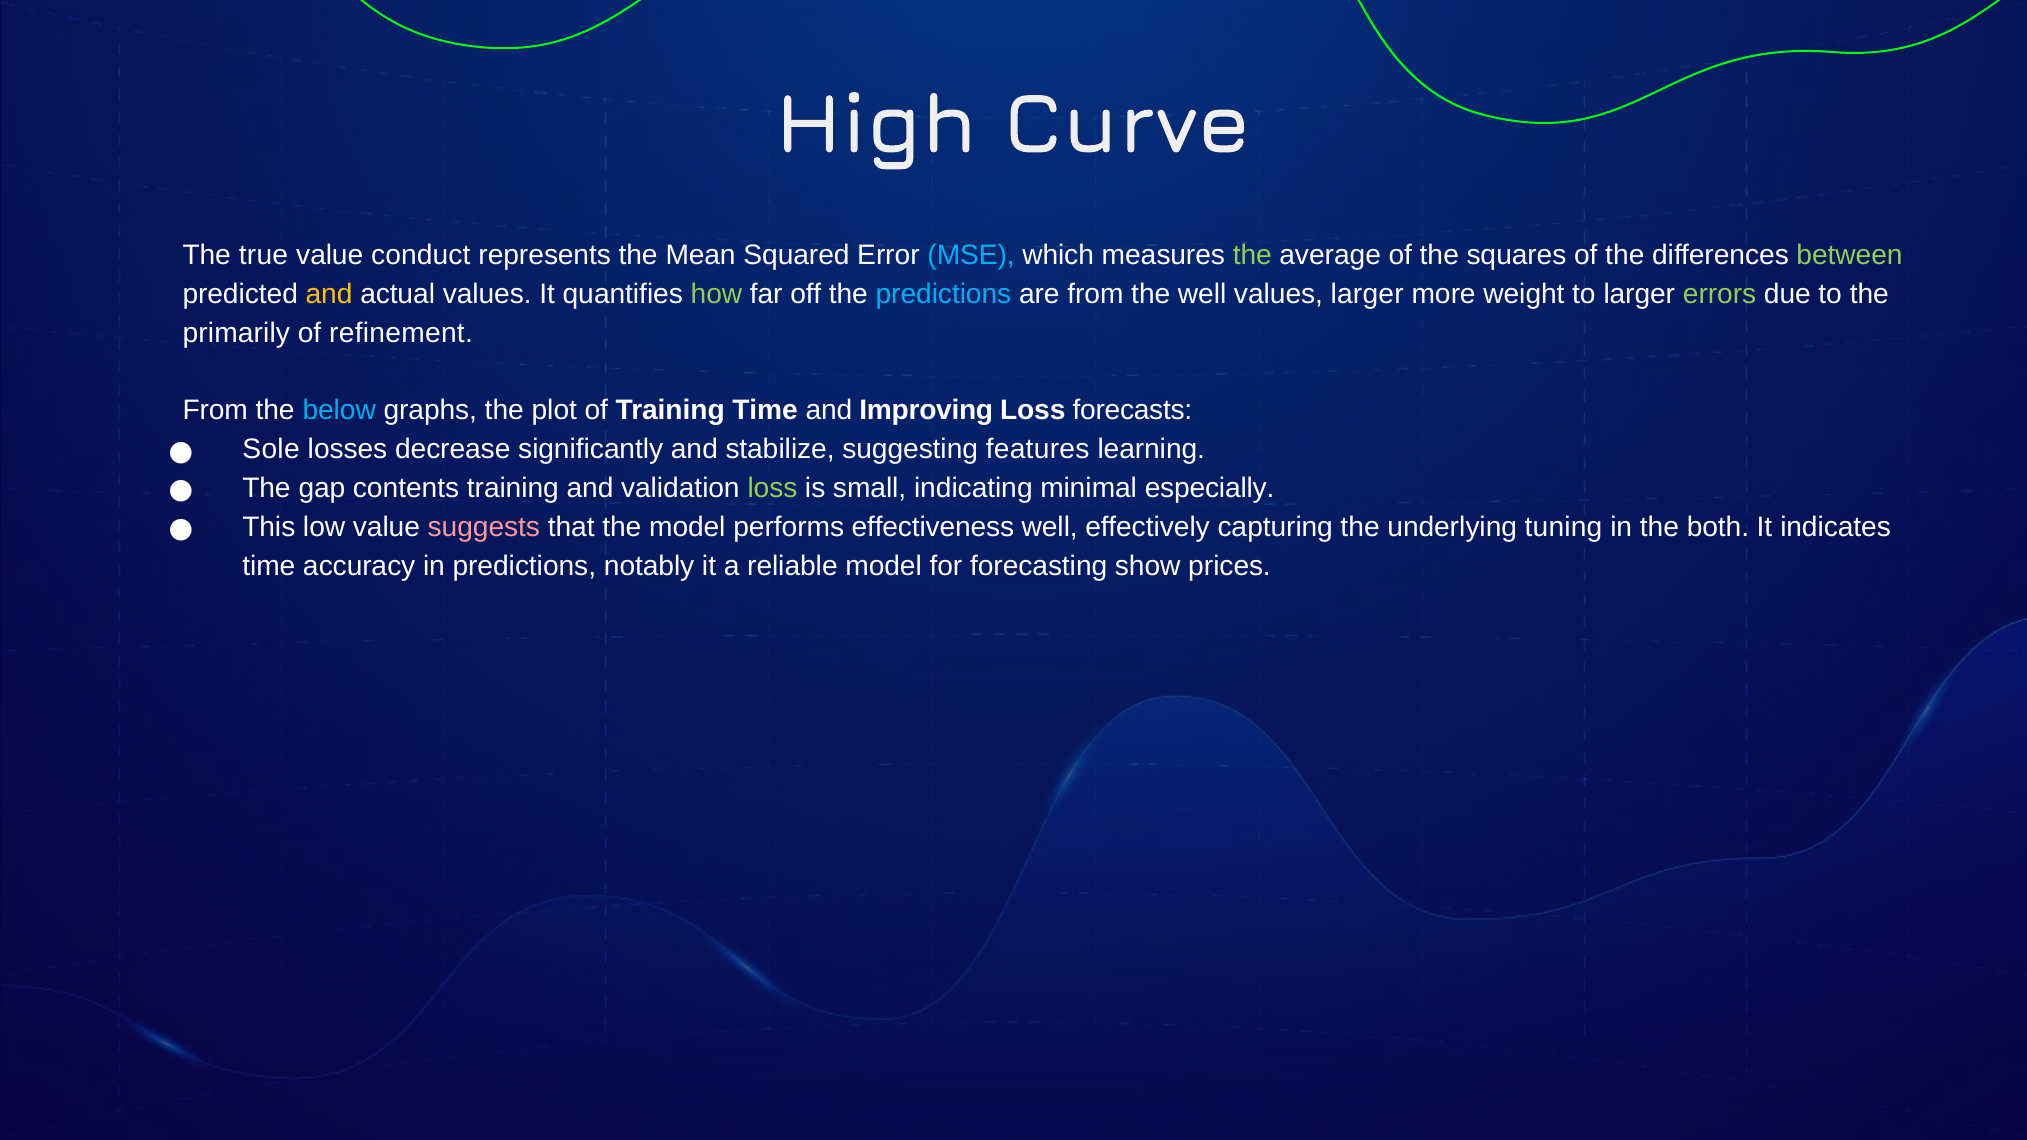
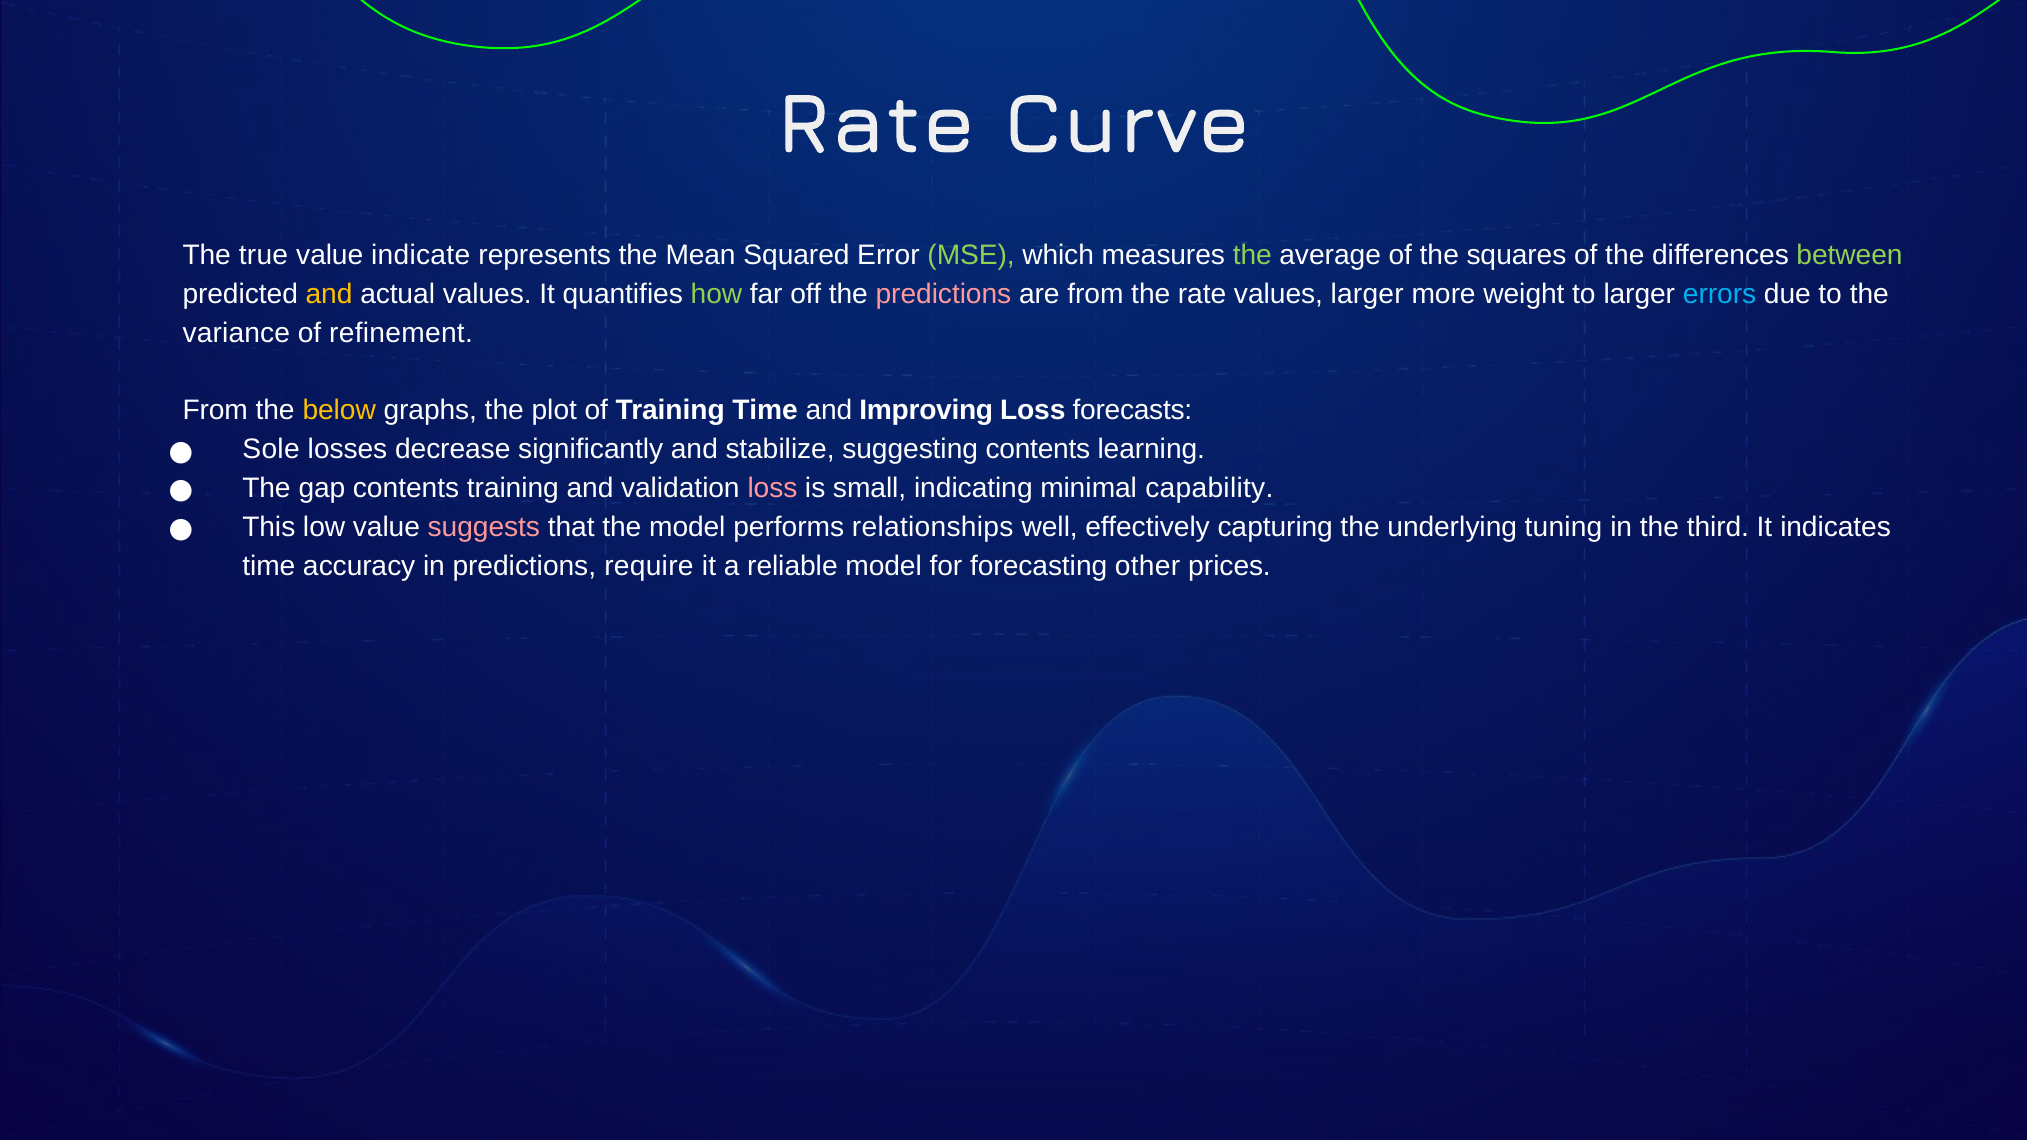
High: High -> Rate (876, 125)
conduct: conduct -> indicate (421, 255)
MSE colour: light blue -> light green (971, 255)
predictions colour: light blue -> pink (943, 294)
the well: well -> rate (1202, 294)
errors colour: light green -> light blue (1720, 294)
primarily: primarily -> variance (236, 333)
below colour: light blue -> yellow (339, 411)
suggesting features: features -> contents (1038, 449)
loss colour: light green -> pink (773, 488)
especially: especially -> capability (1209, 488)
effectiveness: effectiveness -> relationships (933, 527)
both: both -> third (1718, 527)
notably: notably -> require (649, 566)
show: show -> other (1148, 566)
